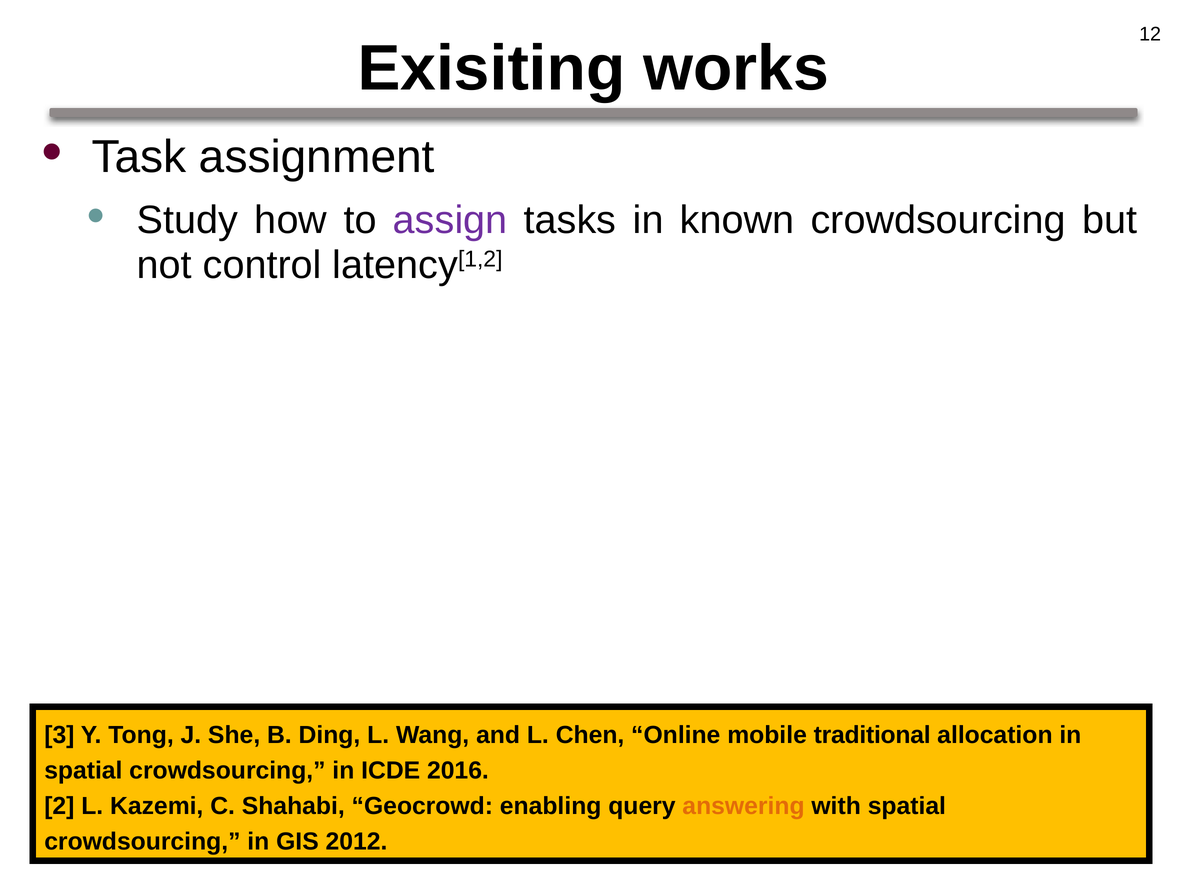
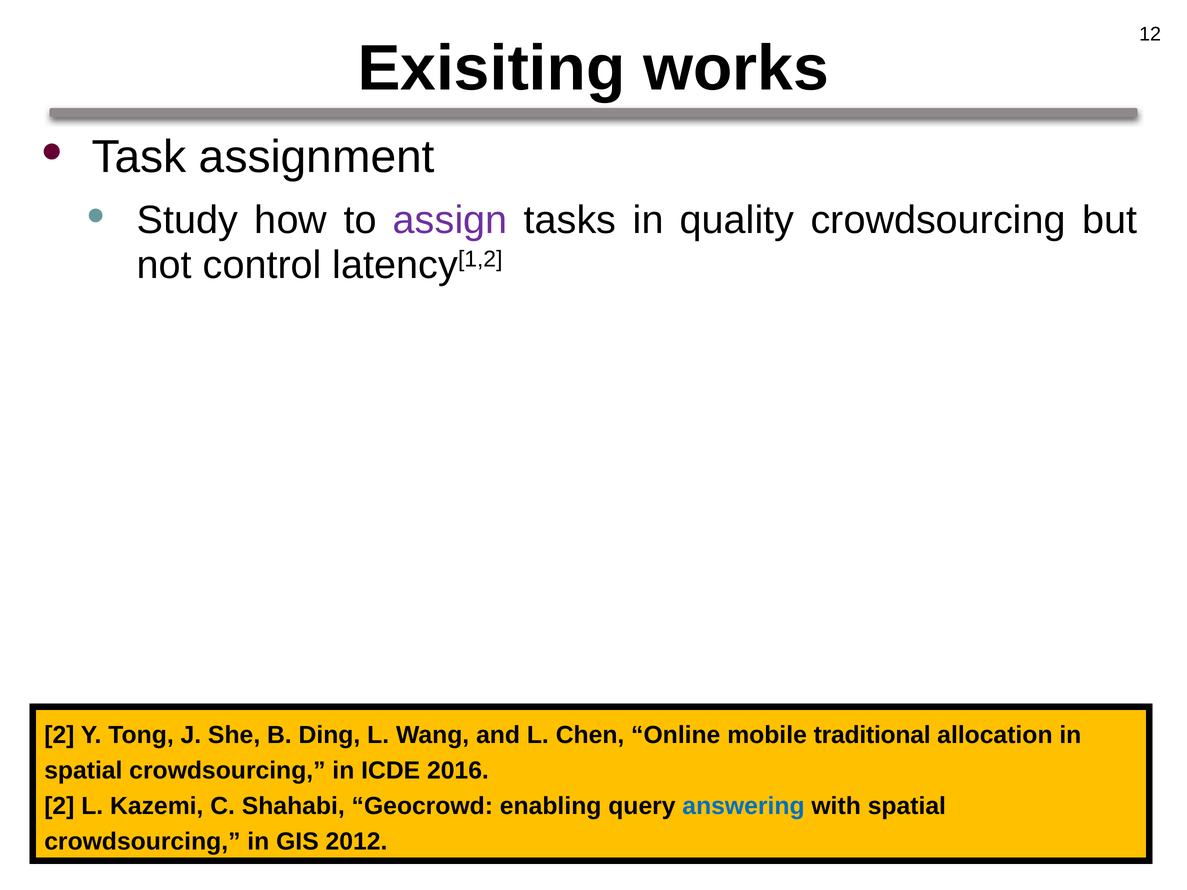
known: known -> quality (737, 220)
3: 3 -> 2 (59, 735)
answering colour: orange -> blue (743, 806)
